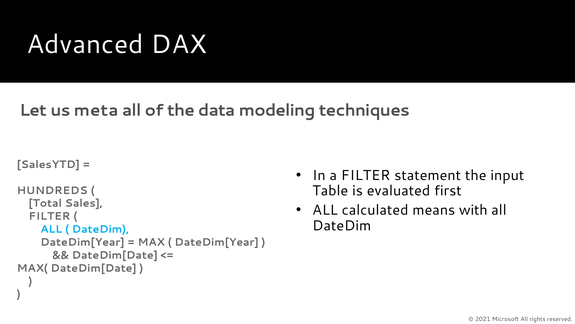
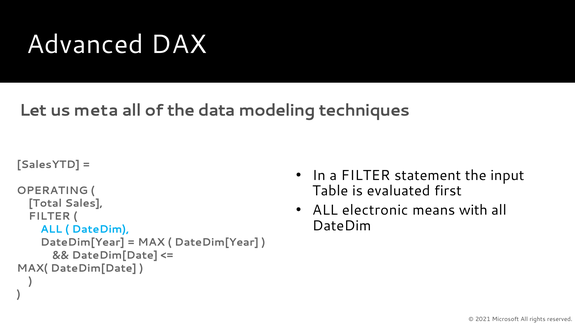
HUNDREDS: HUNDREDS -> OPERATING (52, 190)
calculated: calculated -> electronic (375, 210)
